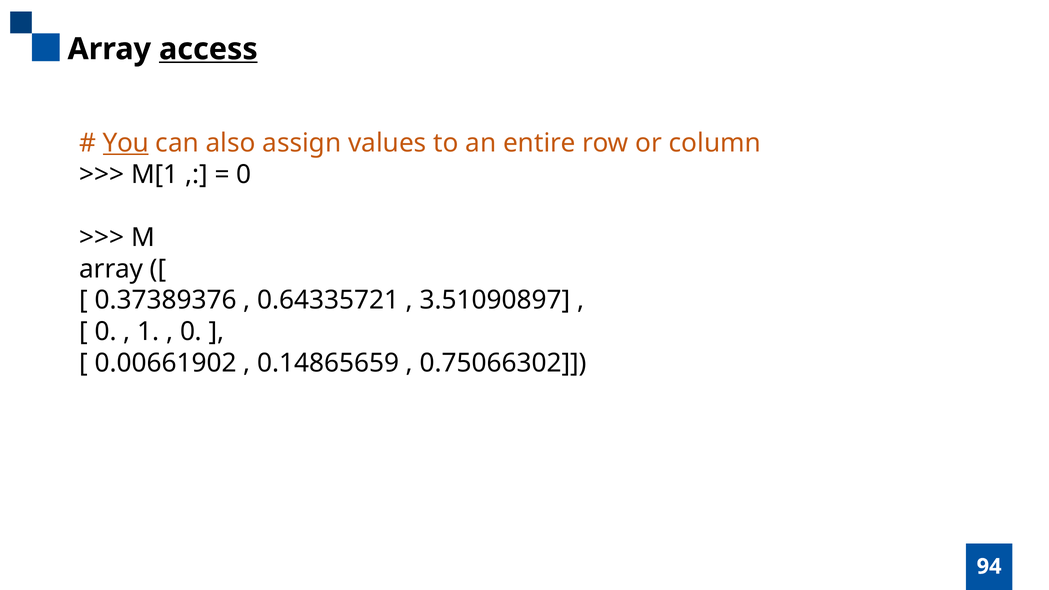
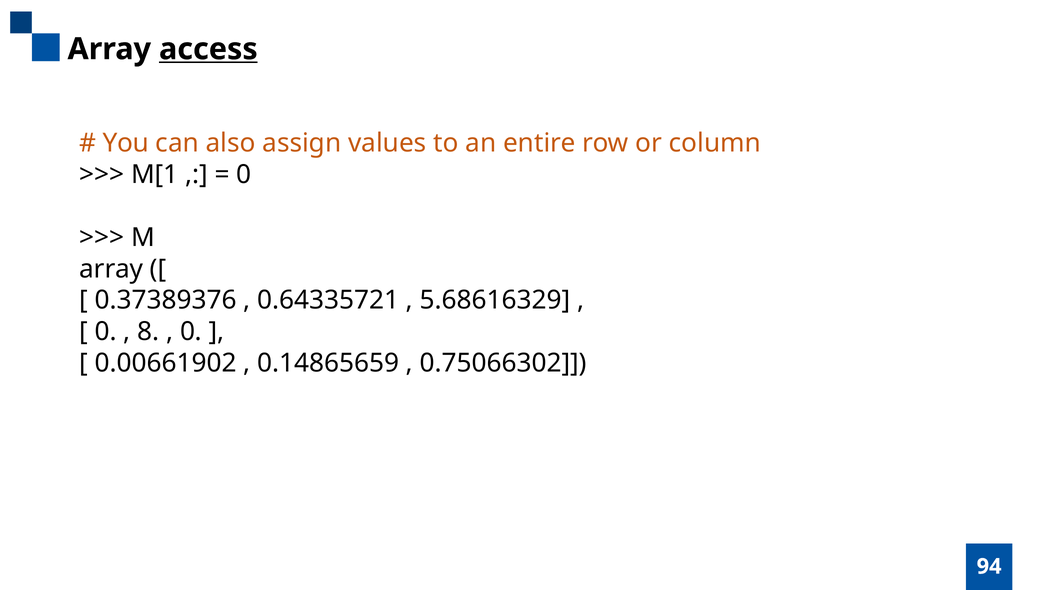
You underline: present -> none (126, 143)
3.51090897: 3.51090897 -> 5.68616329 (495, 300)
1: 1 -> 8 (148, 332)
